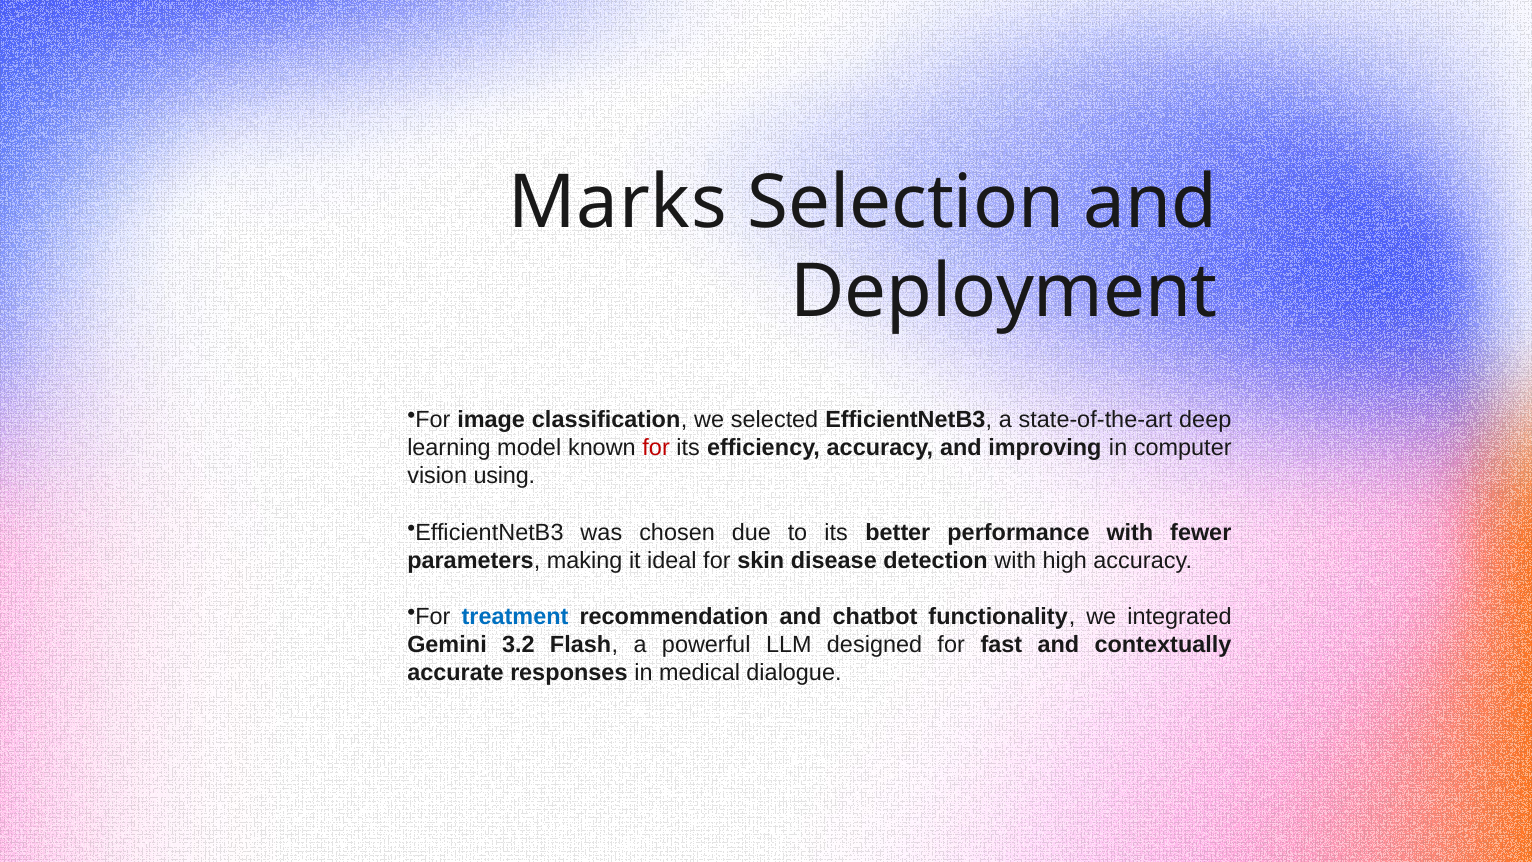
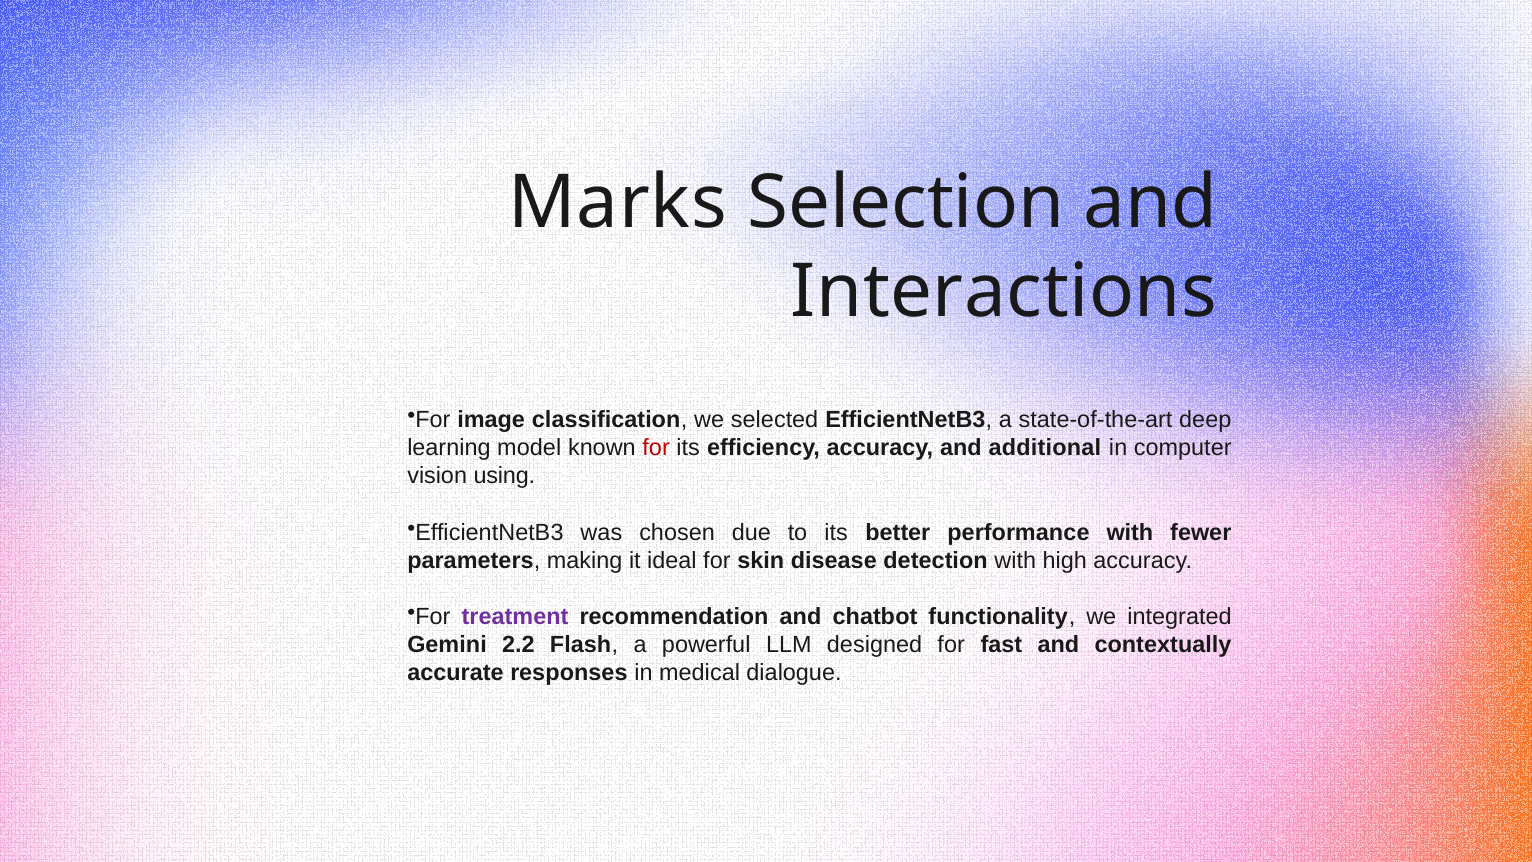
Deployment: Deployment -> Interactions (1004, 292)
improving: improving -> additional (1045, 448)
treatment colour: blue -> purple (515, 617)
3.2: 3.2 -> 2.2 (518, 645)
